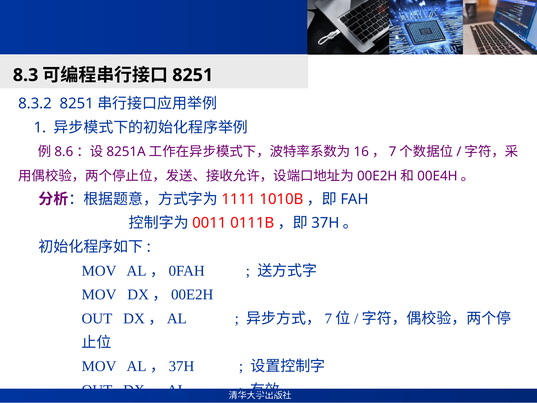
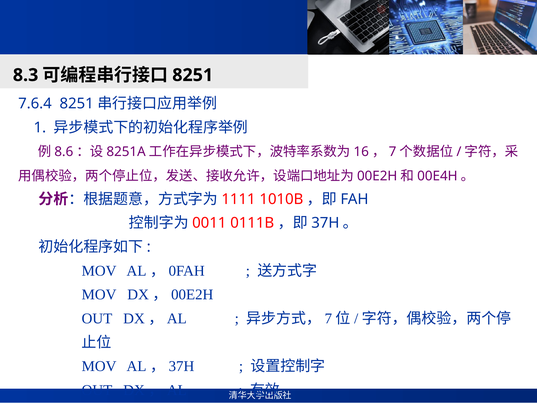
8.3.2: 8.3.2 -> 7.6.4 (35, 104)
